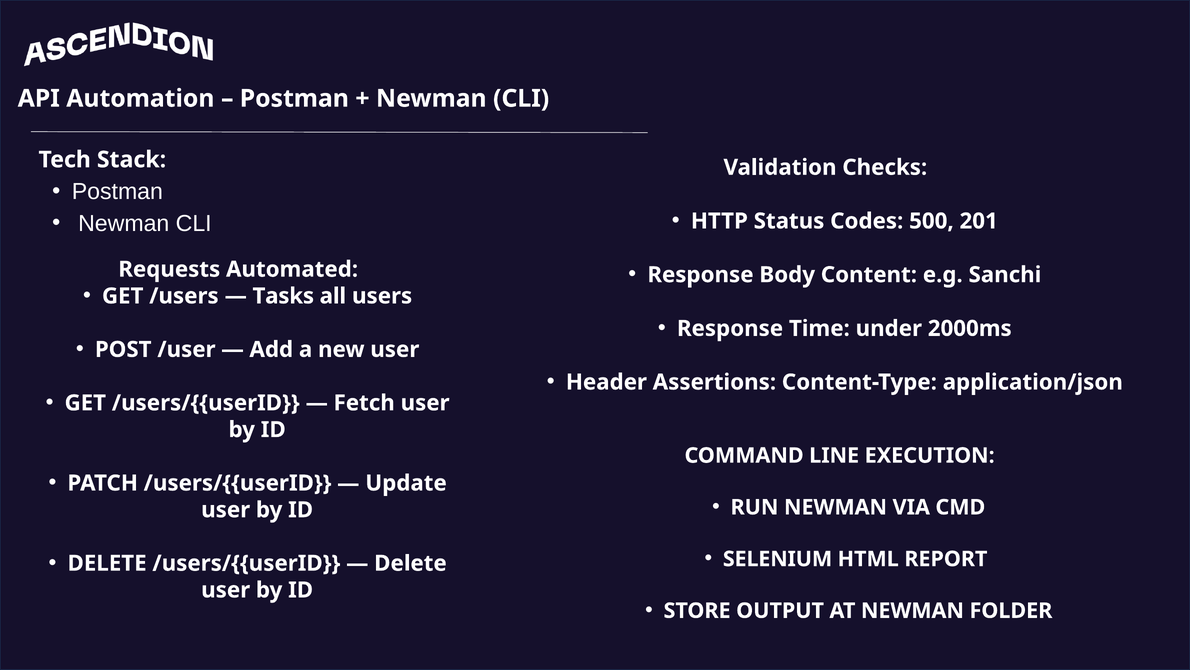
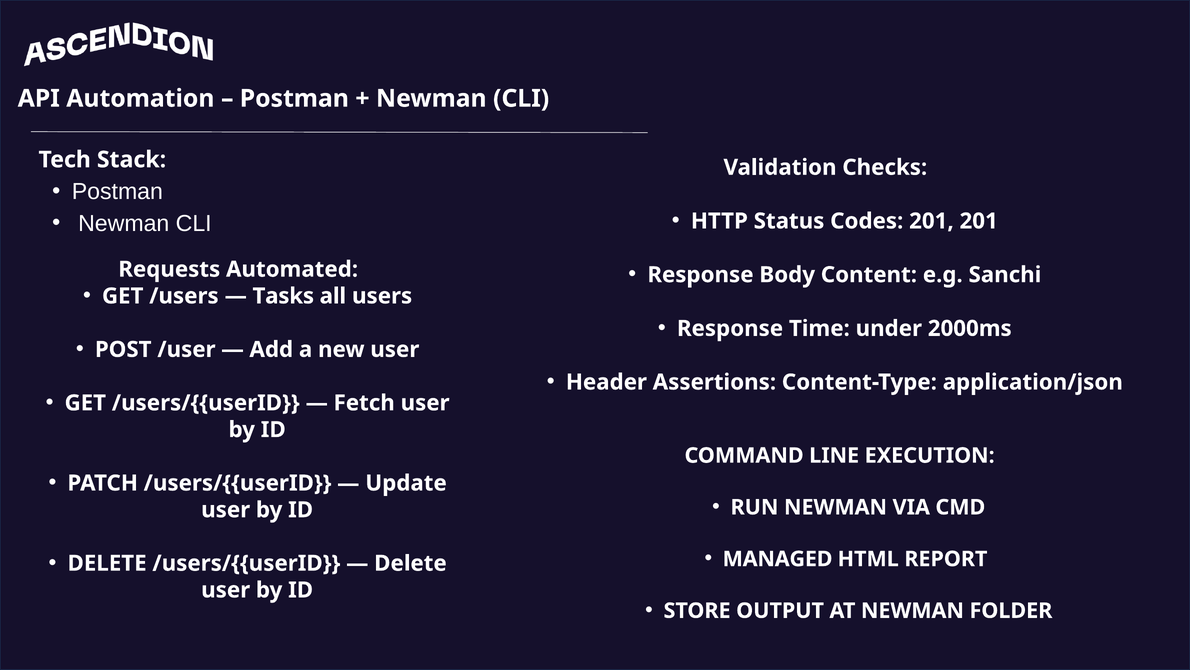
Codes 500: 500 -> 201 (931, 221)
SELENIUM: SELENIUM -> MANAGED (778, 559)
